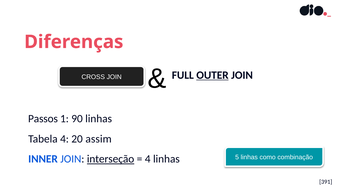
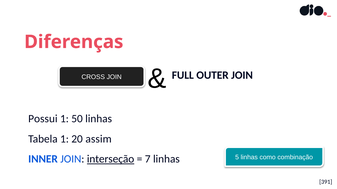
OUTER underline: present -> none (212, 75)
Passos: Passos -> Possui (43, 119)
90: 90 -> 50 (77, 119)
Tabela 4: 4 -> 1 (64, 139)
4: 4 -> 7 (148, 159)
